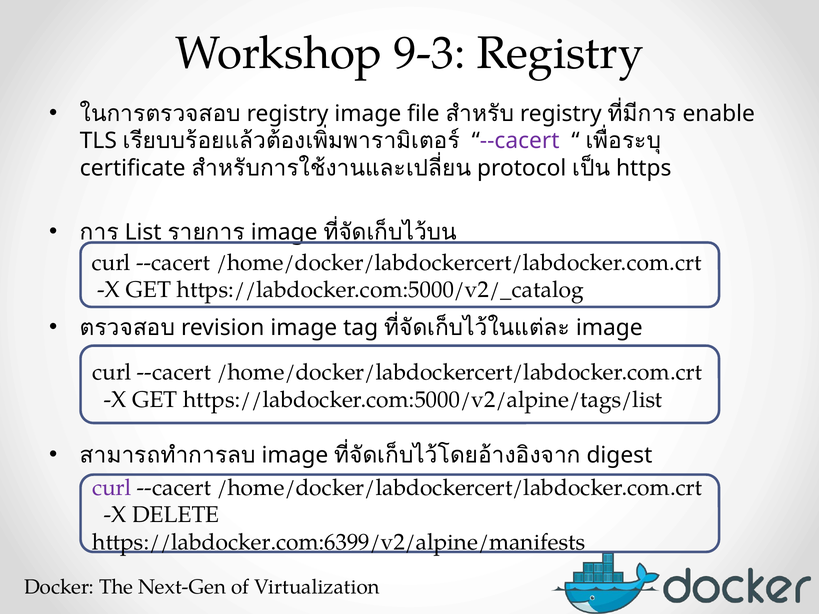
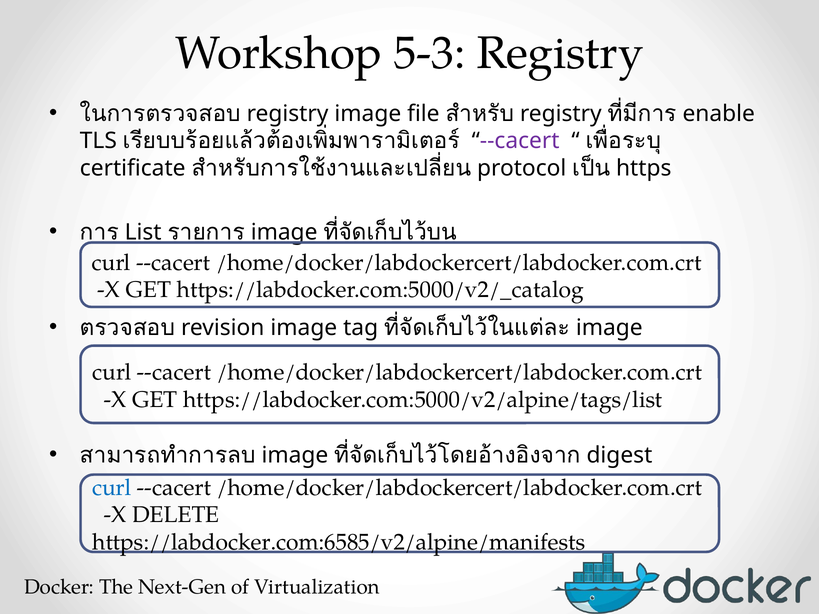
9-3: 9-3 -> 5-3 (430, 53)
curl colour: purple -> blue (112, 488)
https://labdocker.com:6399/v2/alpine/manifests: https://labdocker.com:6399/v2/alpine/manifests -> https://labdocker.com:6585/v2/alpine/manifests (339, 542)
